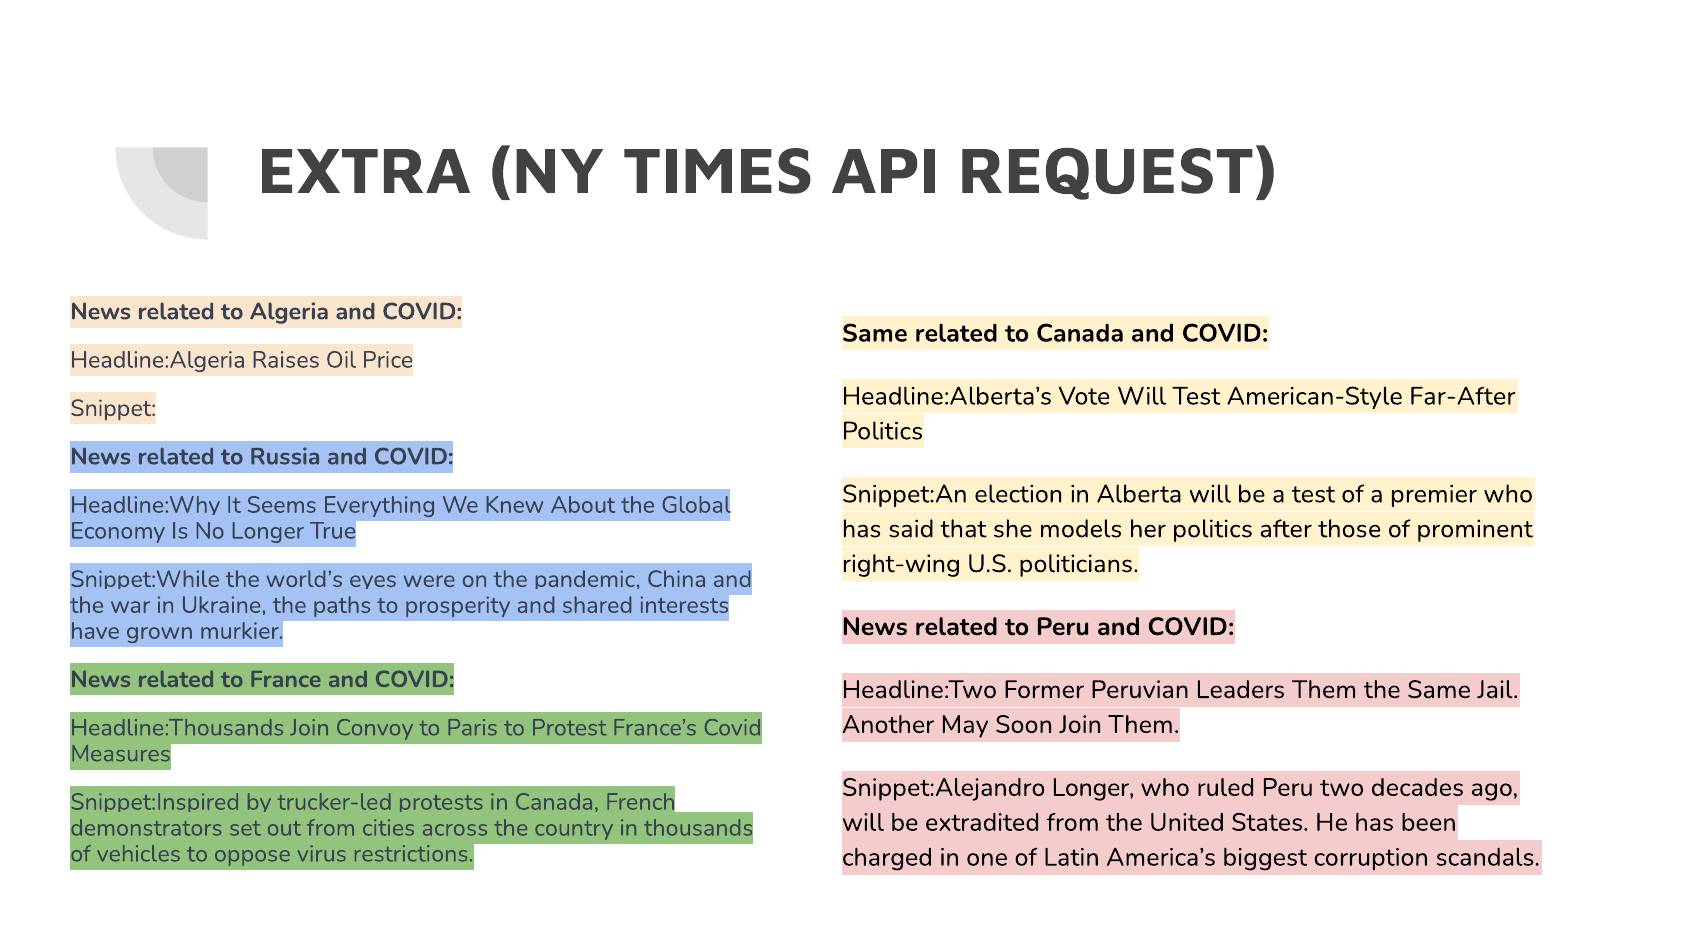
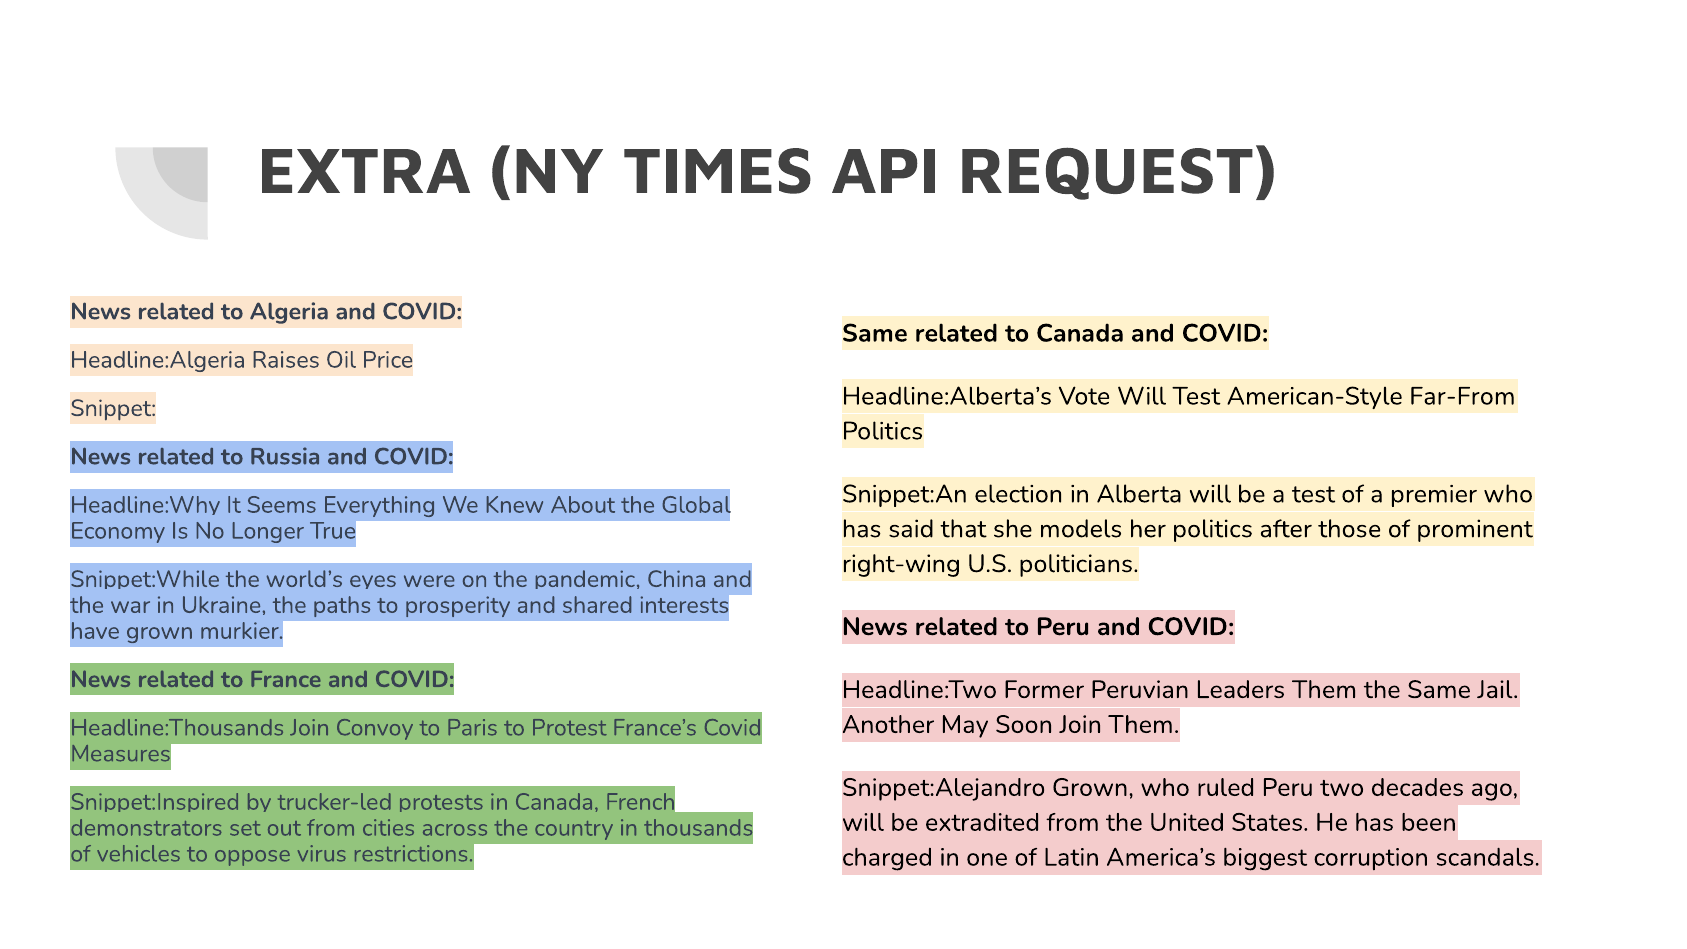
Far-After: Far-After -> Far-From (1462, 396)
Snippet:Alejandro Longer: Longer -> Grown (1093, 788)
